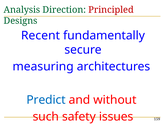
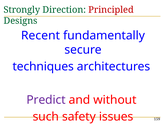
Analysis: Analysis -> Strongly (22, 10)
measuring: measuring -> techniques (43, 67)
Predict colour: blue -> purple (46, 100)
